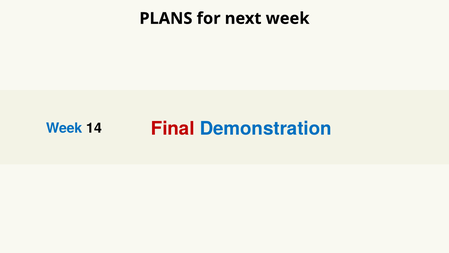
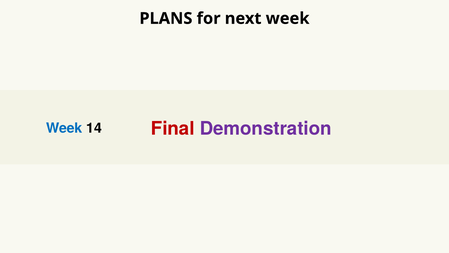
Demonstration colour: blue -> purple (266, 128)
